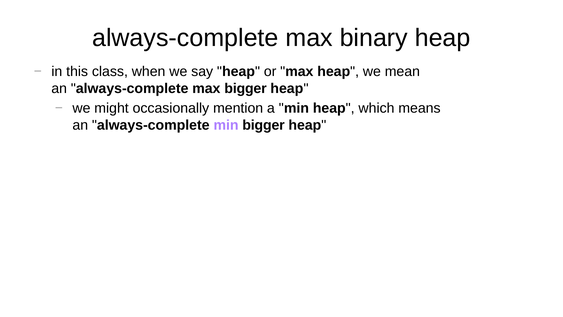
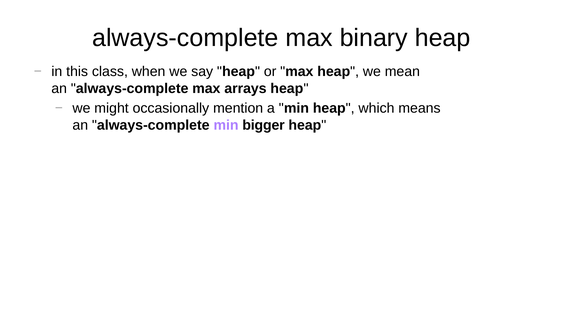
max bigger: bigger -> arrays (245, 88)
